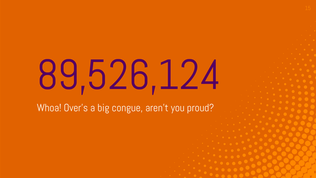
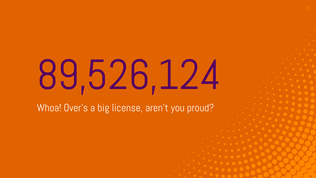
congue: congue -> license (127, 108)
